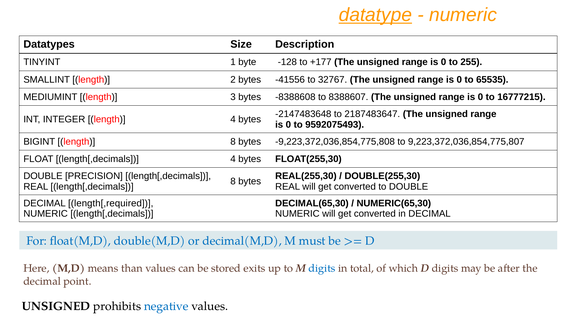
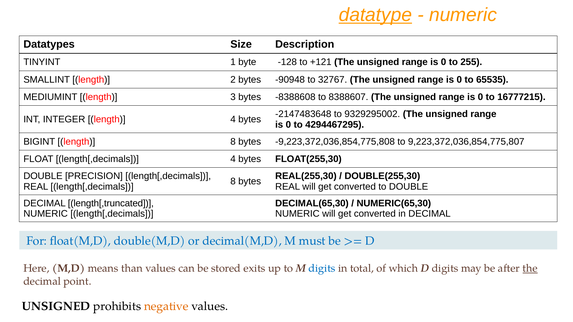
+177: +177 -> +121 (321, 62)
-41556: -41556 -> -90948 (290, 80)
2187483647: 2187483647 -> 9329295002 (372, 114)
9592075493: 9592075493 -> 4294467295 (335, 125)
length[,required: length[,required -> length[,truncated (111, 203)
the underline: none -> present (530, 269)
negative colour: blue -> orange (166, 307)
